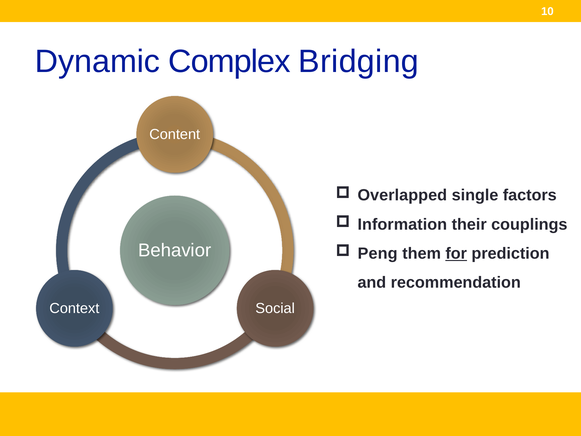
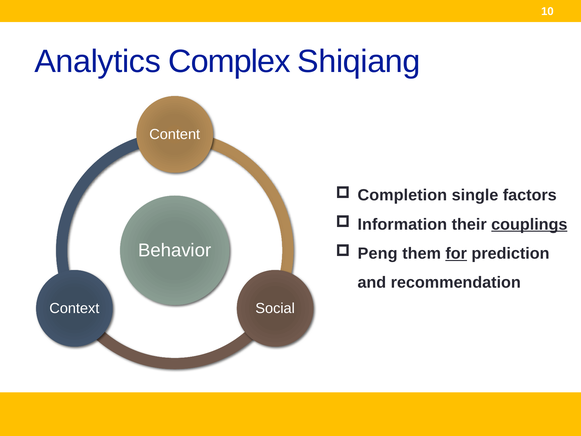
Dynamic: Dynamic -> Analytics (98, 61)
Bridging: Bridging -> Shiqiang (359, 61)
Overlapped: Overlapped -> Completion (402, 195)
couplings underline: none -> present (529, 224)
